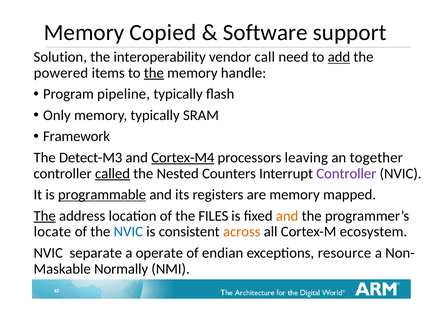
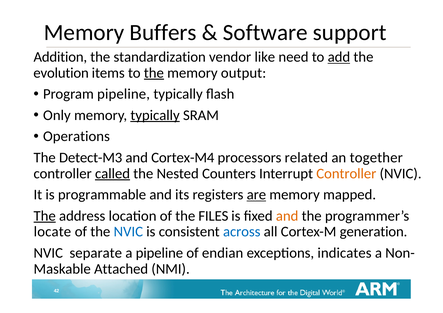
Copied: Copied -> Buffers (163, 33)
Solution: Solution -> Addition (60, 57)
interoperability: interoperability -> standardization (160, 57)
call: call -> like (265, 57)
powered: powered -> evolution (61, 73)
handle: handle -> output (244, 73)
typically underline: none -> present (155, 115)
Framework: Framework -> Operations (76, 136)
Cortex-M4 underline: present -> none (183, 158)
leaving: leaving -> related (306, 158)
Controller colour: purple -> orange (346, 174)
programmable underline: present -> none (102, 195)
are underline: none -> present (256, 195)
across colour: orange -> blue (242, 232)
ecosystem: ecosystem -> generation (374, 232)
a operate: operate -> pipeline (159, 253)
resource: resource -> indicates (345, 253)
Normally: Normally -> Attached (121, 269)
